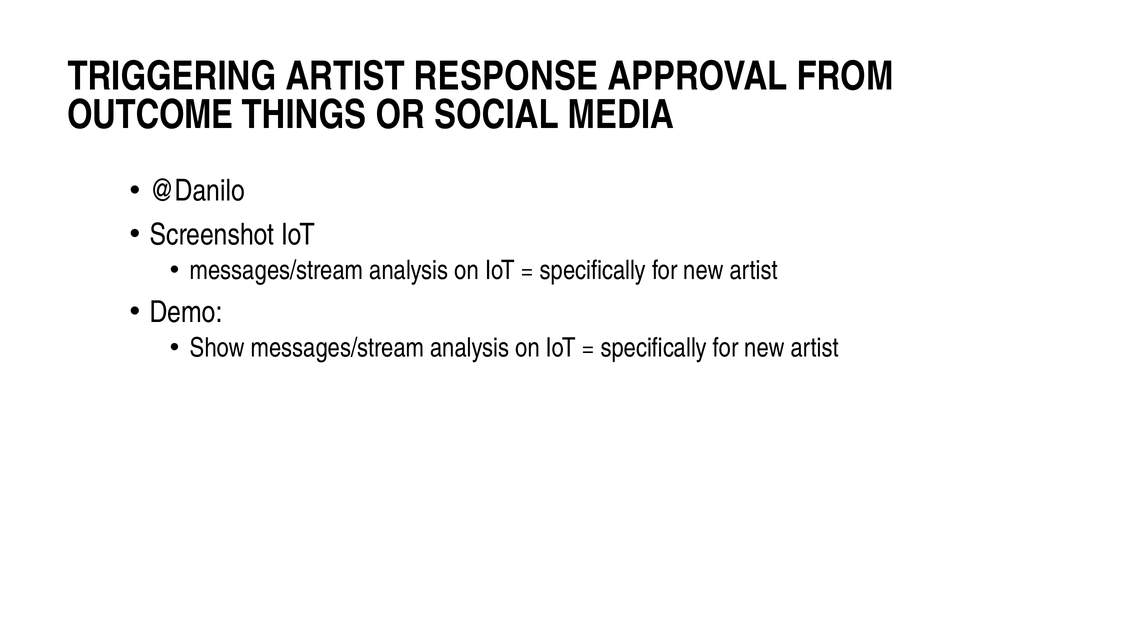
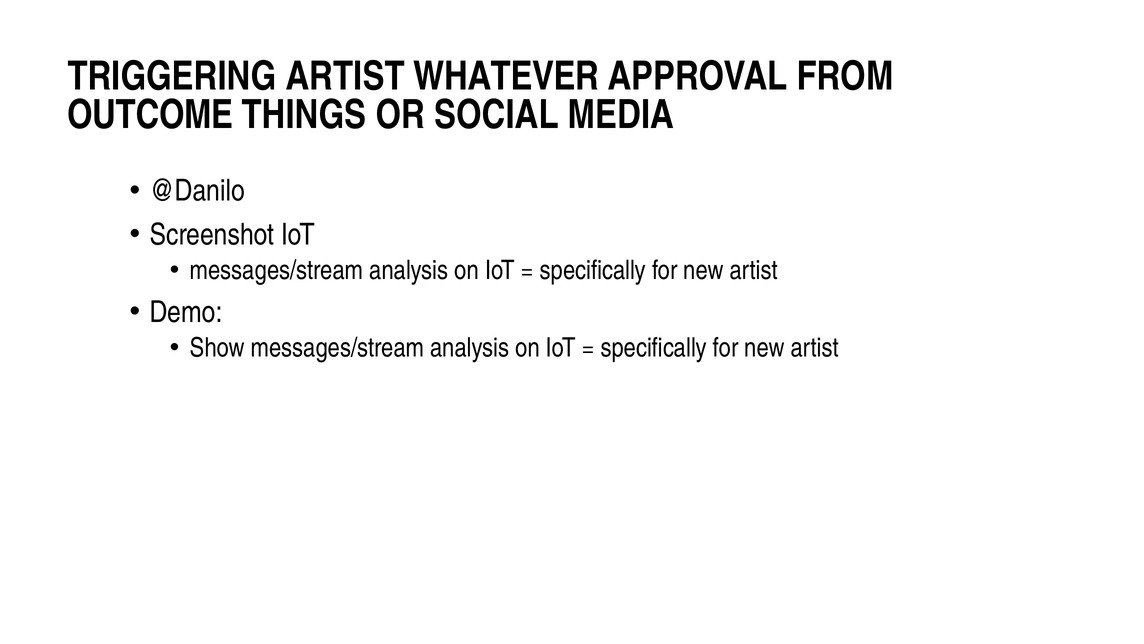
RESPONSE: RESPONSE -> WHATEVER (506, 76)
